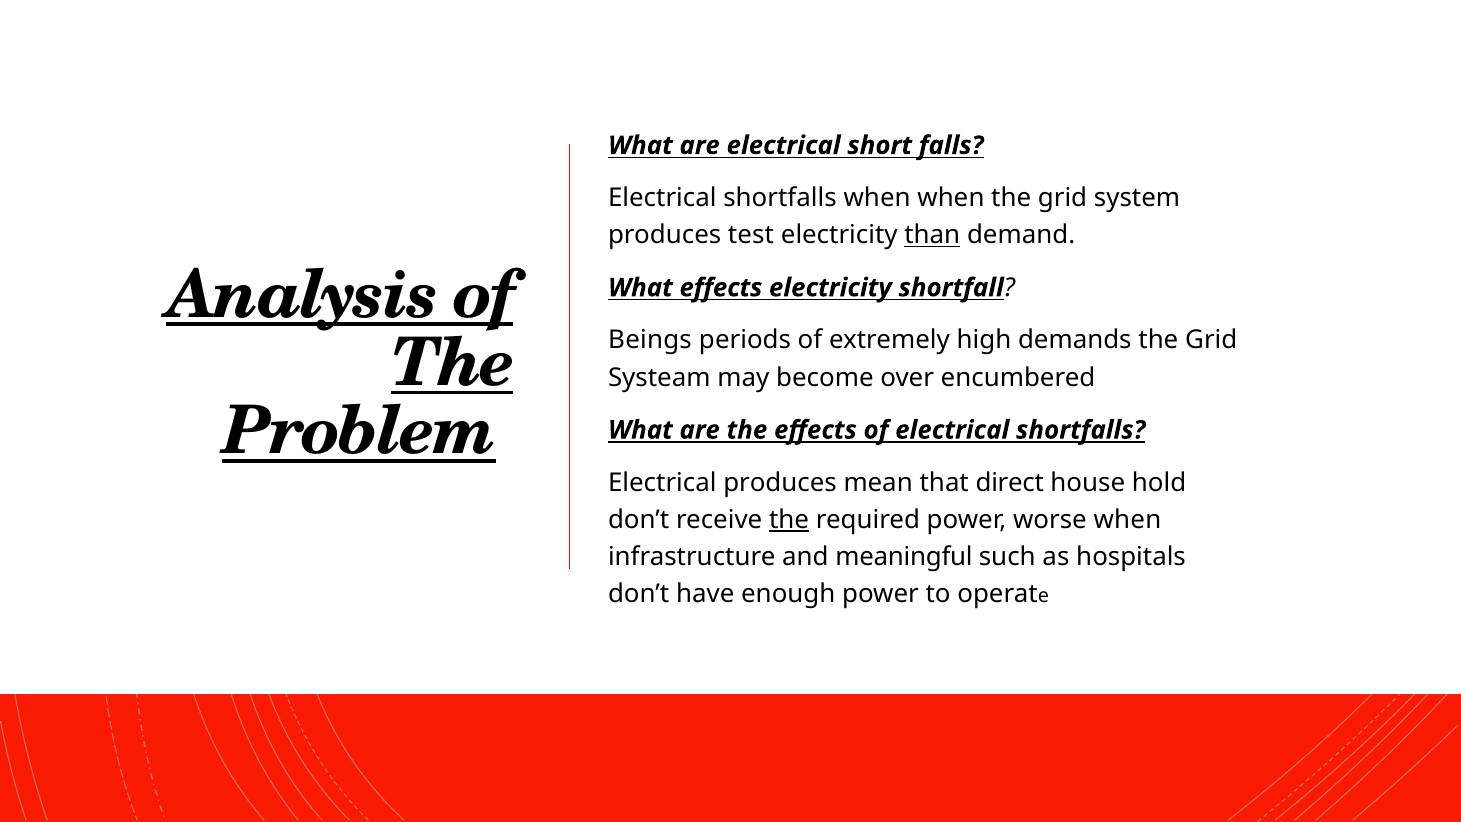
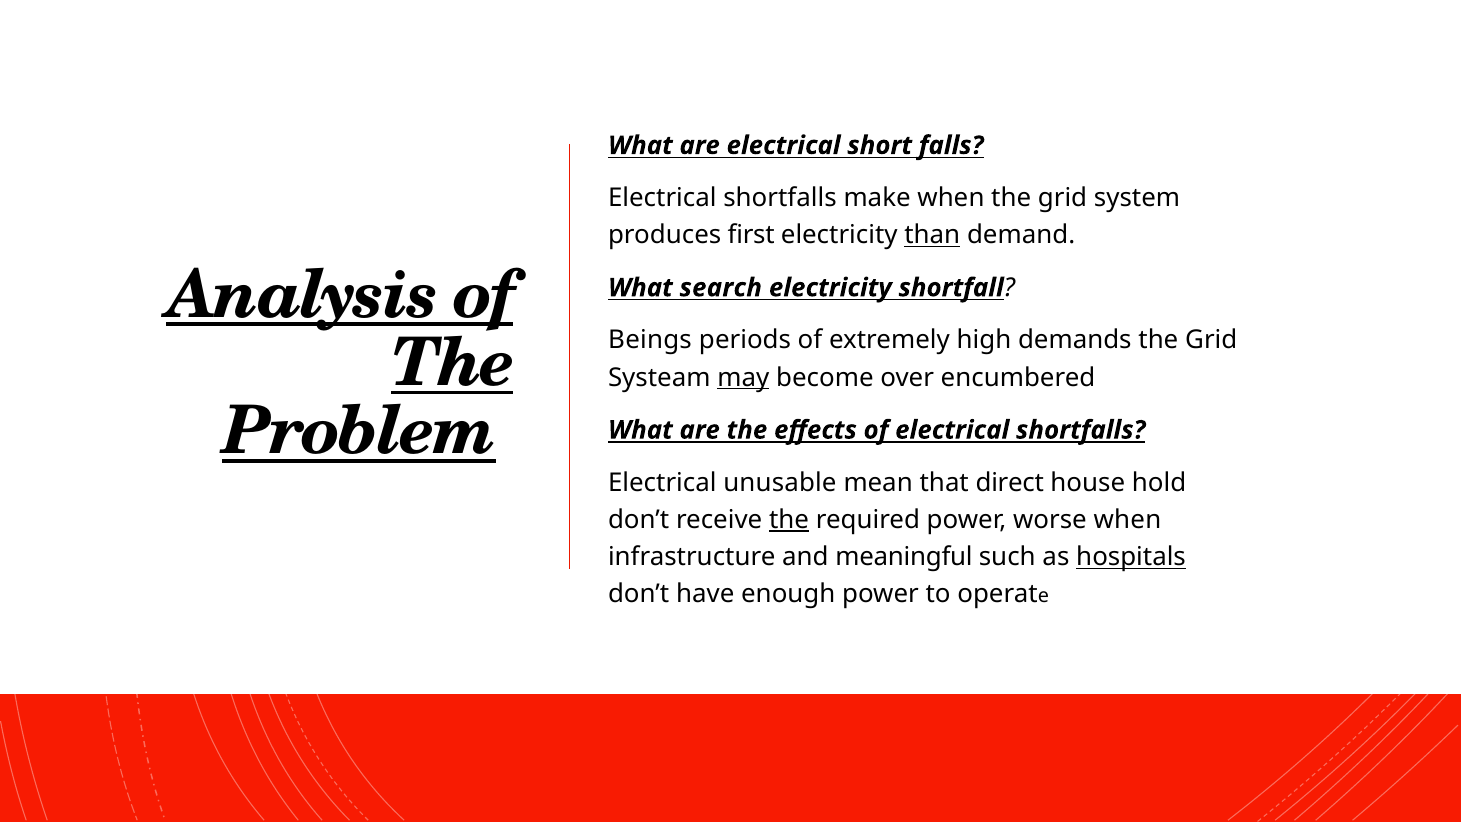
shortfalls when: when -> make (877, 198)
test: test -> first (751, 235)
What effects: effects -> search (721, 288)
may underline: none -> present (743, 377)
Electrical produces: produces -> unusable (780, 482)
hospitals underline: none -> present (1131, 557)
